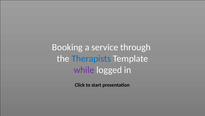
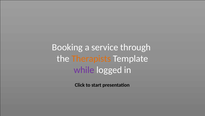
Therapists colour: blue -> orange (91, 58)
